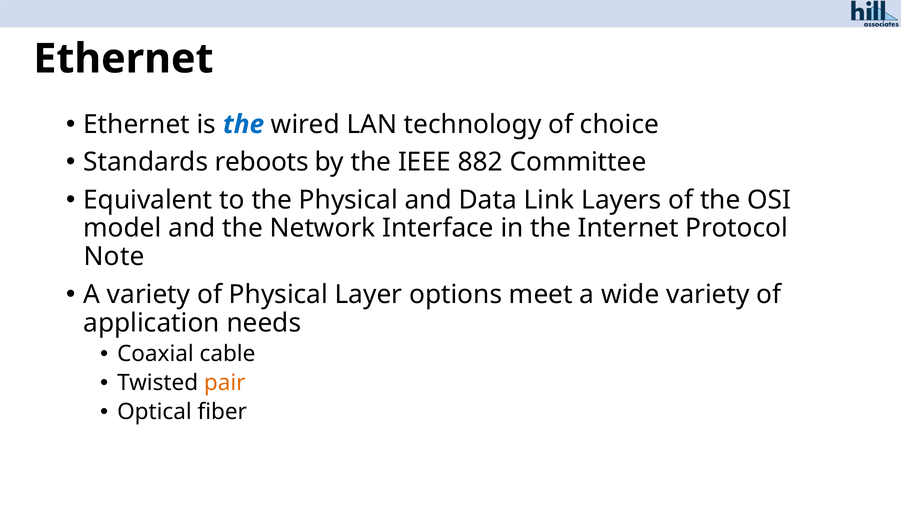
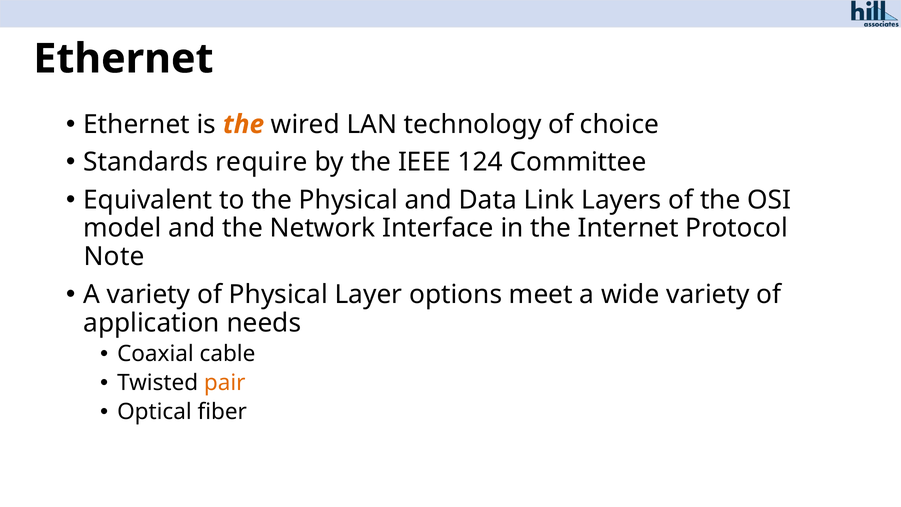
the colour: blue -> orange (244, 124)
reboots: reboots -> require (261, 162)
882: 882 -> 124 (480, 162)
